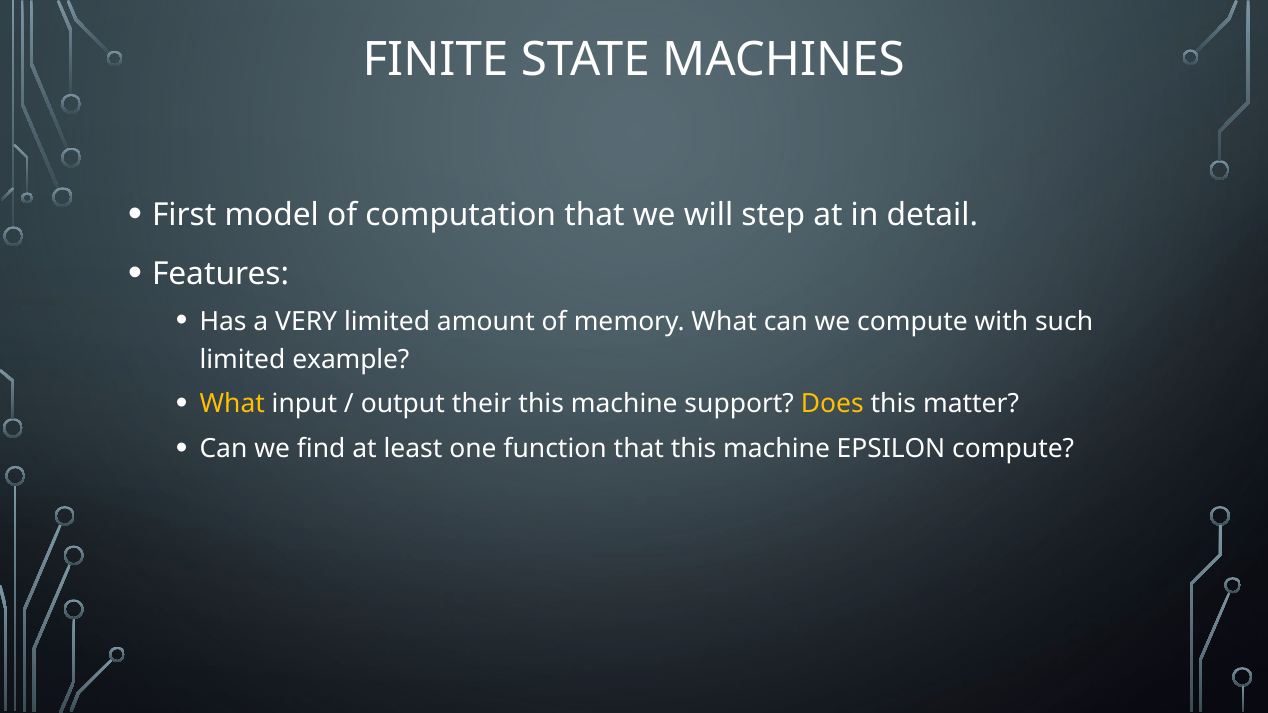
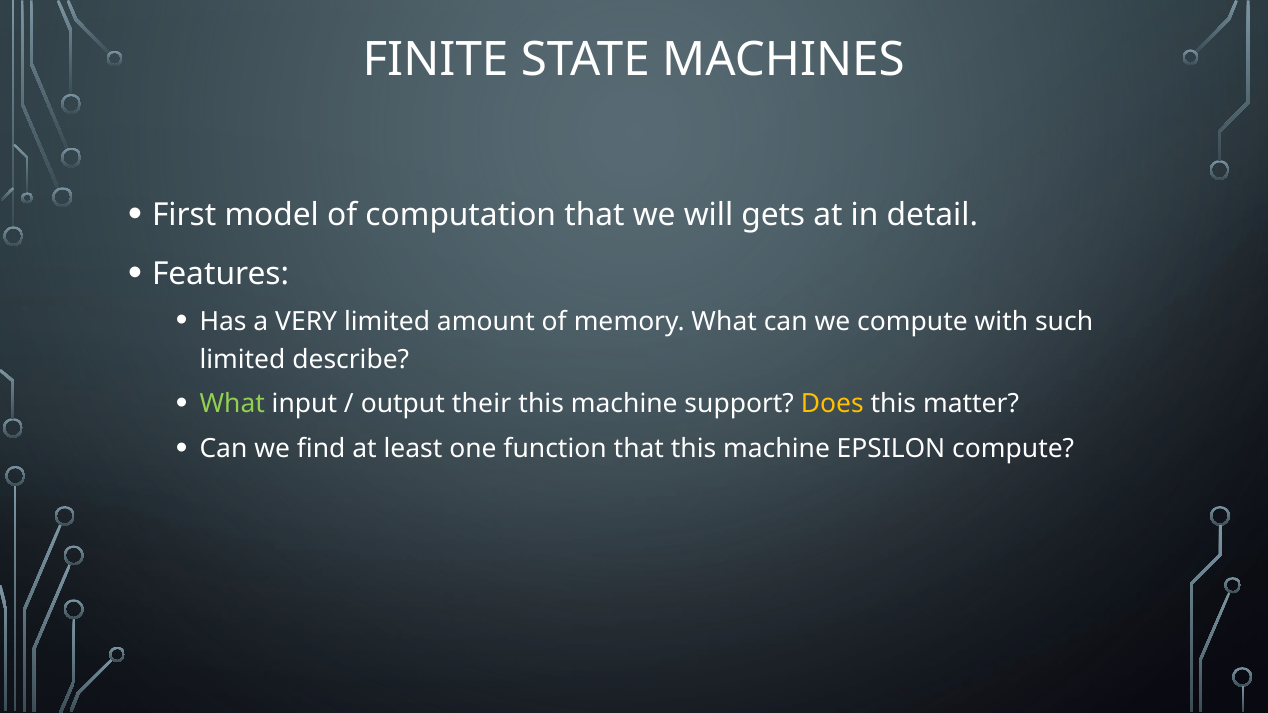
step: step -> gets (773, 215)
example: example -> describe (351, 360)
What colour: yellow -> light green (232, 404)
